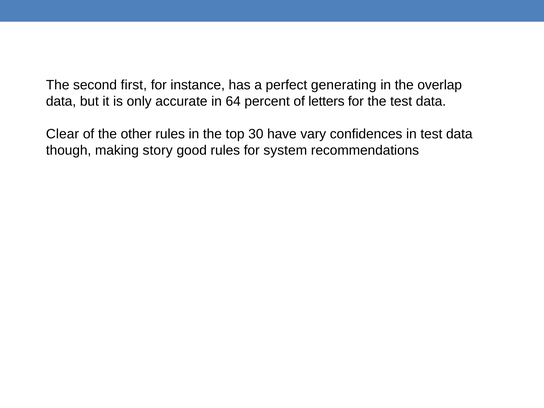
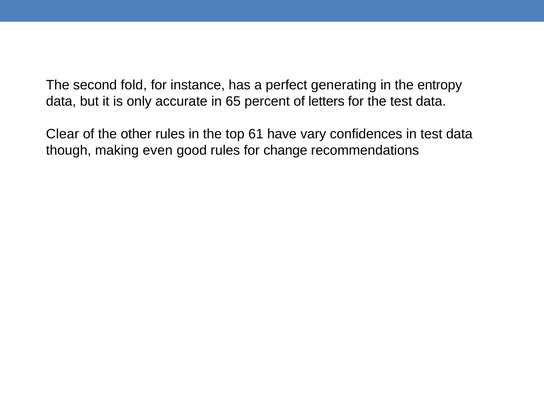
first: first -> fold (134, 85)
overlap: overlap -> entropy (440, 85)
64: 64 -> 65 (233, 101)
30: 30 -> 61 (256, 134)
story: story -> even (158, 150)
system: system -> change (285, 150)
